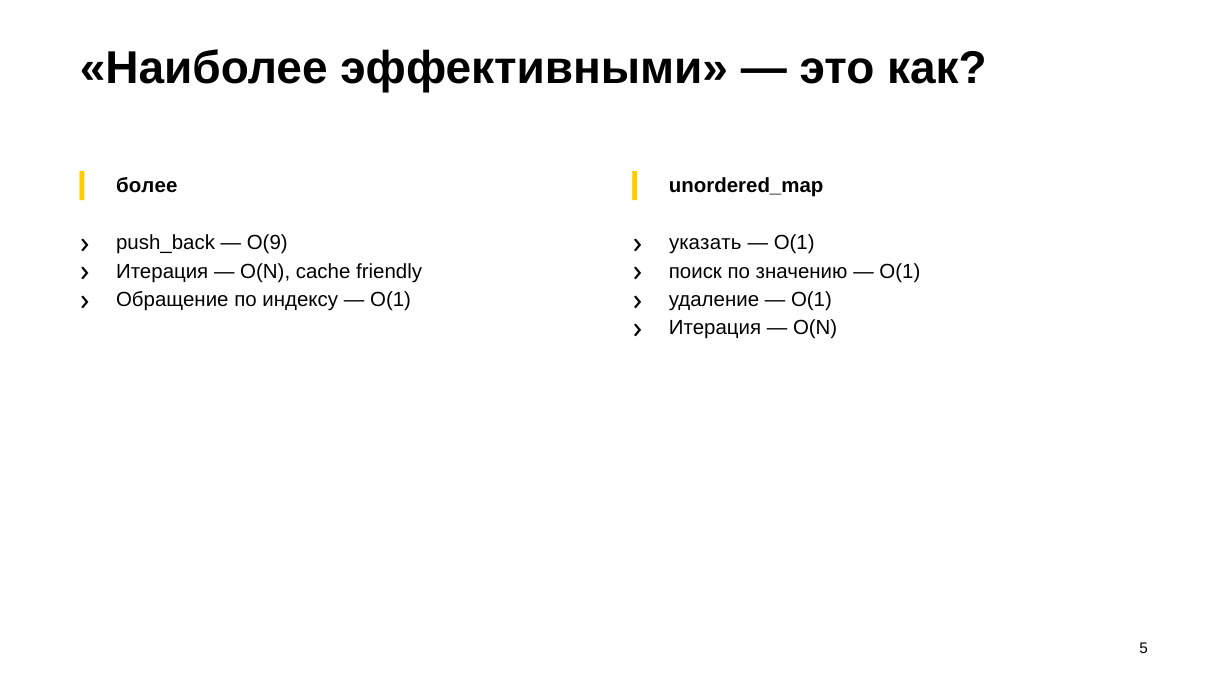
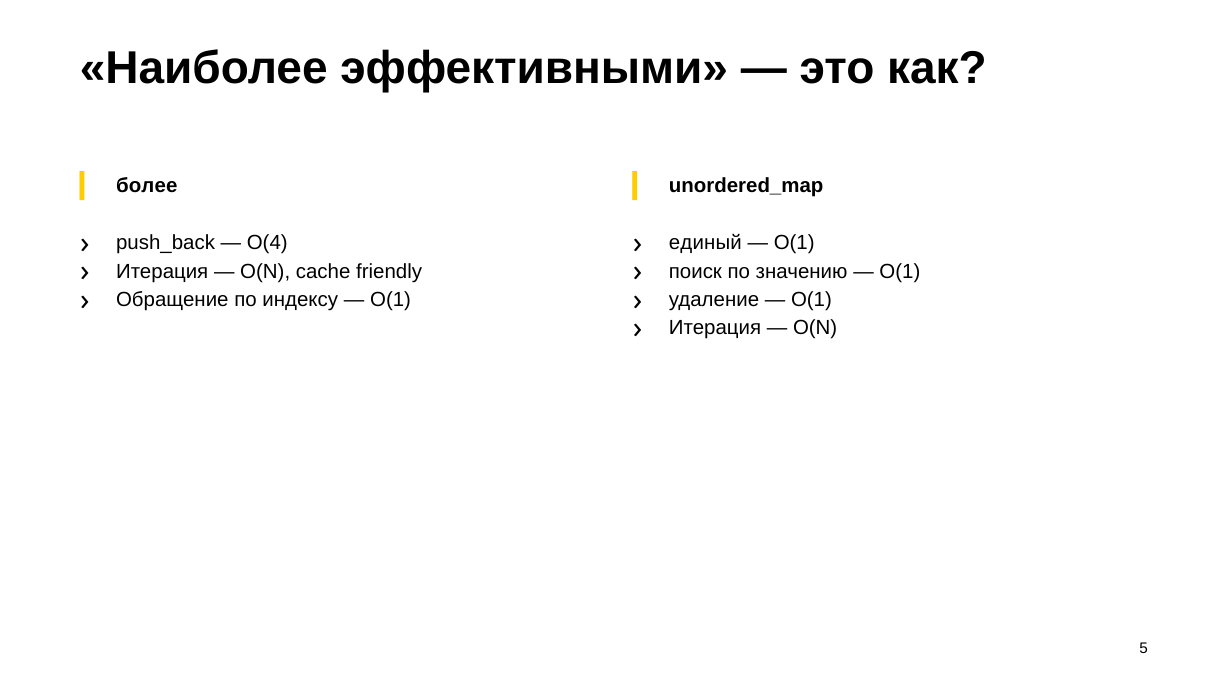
O(9: O(9 -> O(4 (267, 243)
указать: указать -> единый (705, 243)
